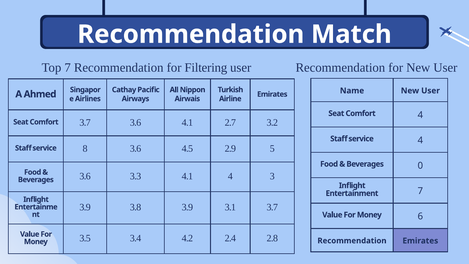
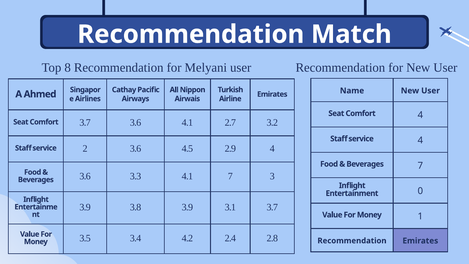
Top 7: 7 -> 8 (68, 68)
Filtering: Filtering -> Melyani (206, 68)
8: 8 -> 2 (85, 148)
2.9 5: 5 -> 4 (272, 148)
Beverages 0: 0 -> 7 (420, 166)
4.1 4: 4 -> 7 (230, 176)
Entertainment 7: 7 -> 0 (420, 191)
6: 6 -> 1 (420, 216)
